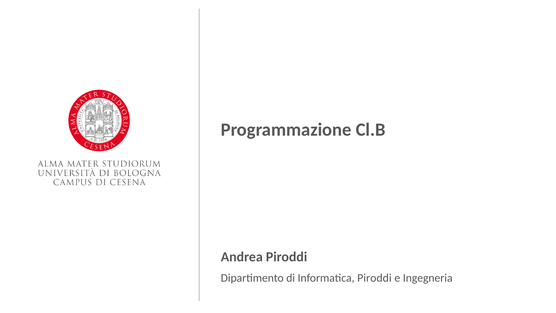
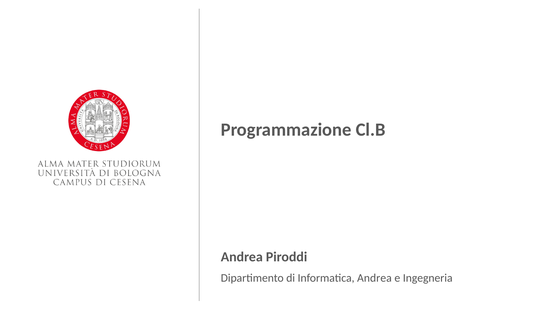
Informatica Piroddi: Piroddi -> Andrea (374, 278)
